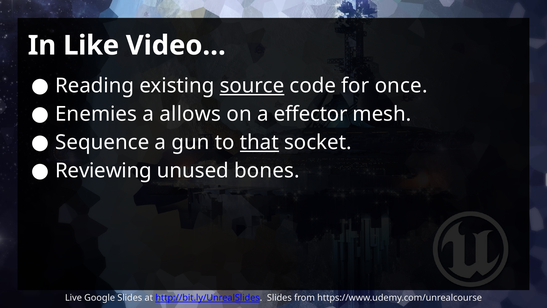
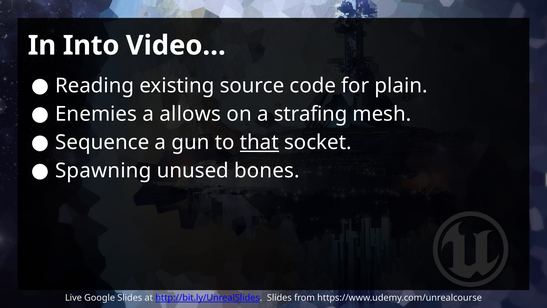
Like: Like -> Into (91, 45)
source underline: present -> none (252, 86)
once: once -> plain (401, 86)
effector: effector -> strafing (311, 114)
Reviewing: Reviewing -> Spawning (103, 171)
